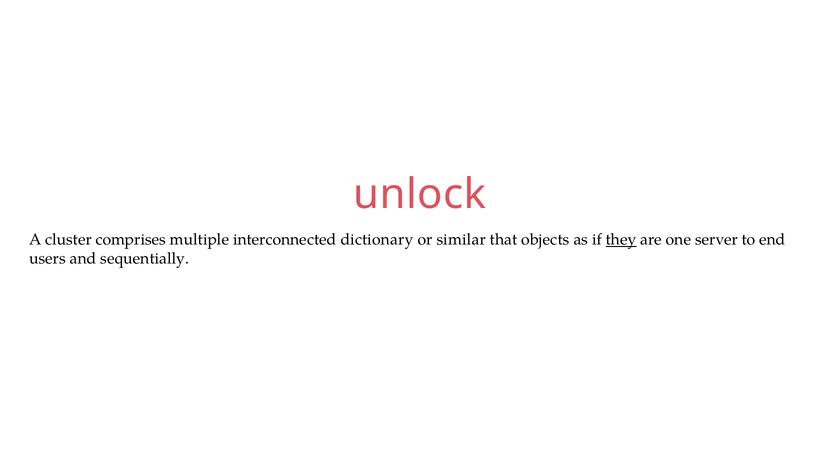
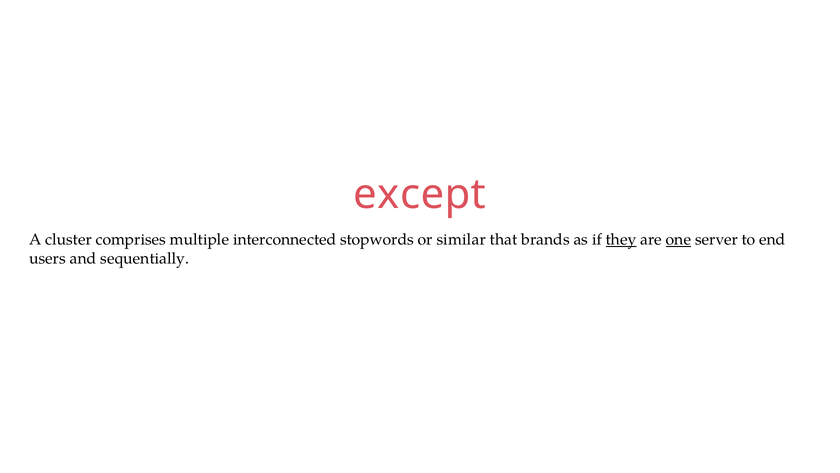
unlock: unlock -> except (420, 194)
dictionary: dictionary -> stopwords (377, 239)
objects: objects -> brands (545, 239)
one underline: none -> present (679, 239)
